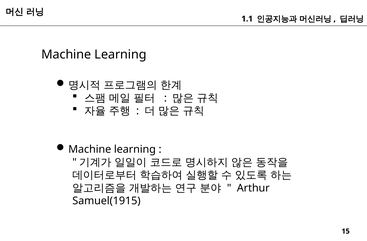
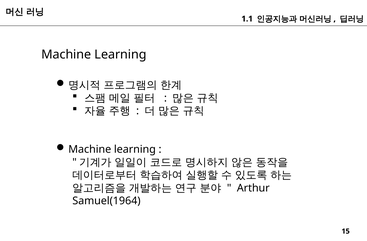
Samuel(1915: Samuel(1915 -> Samuel(1964 (106, 201)
